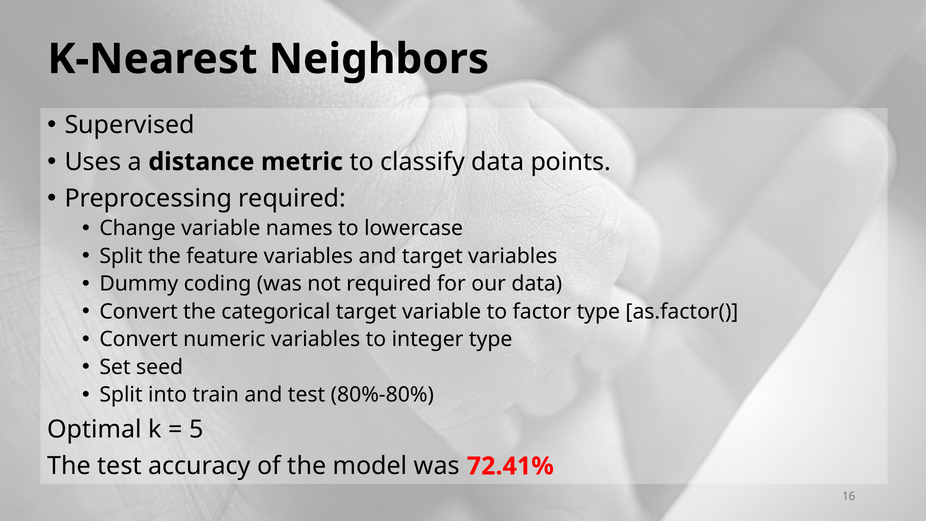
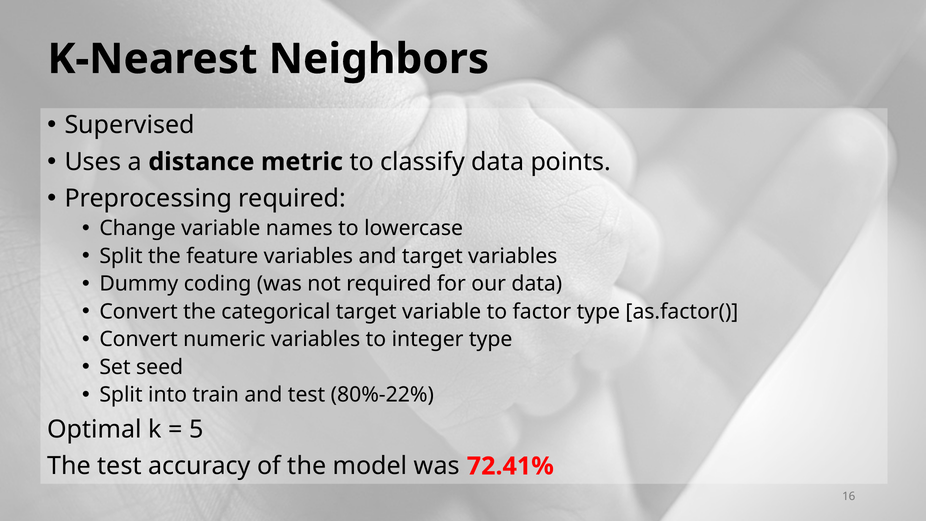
80%-80%: 80%-80% -> 80%-22% (382, 395)
